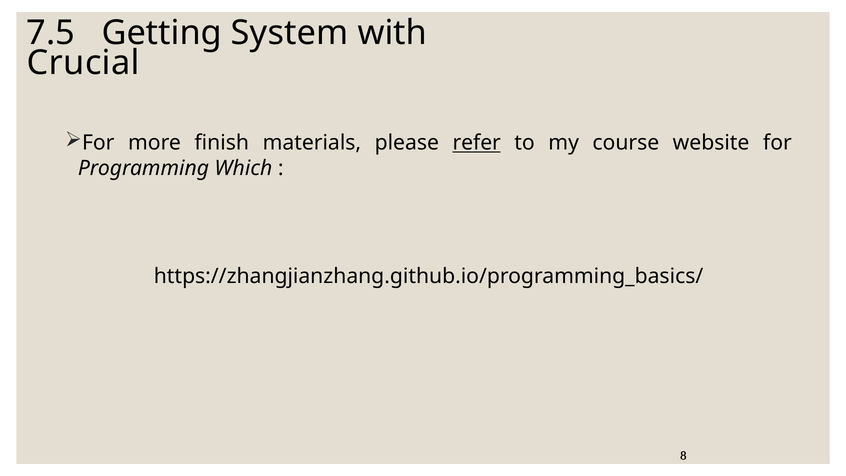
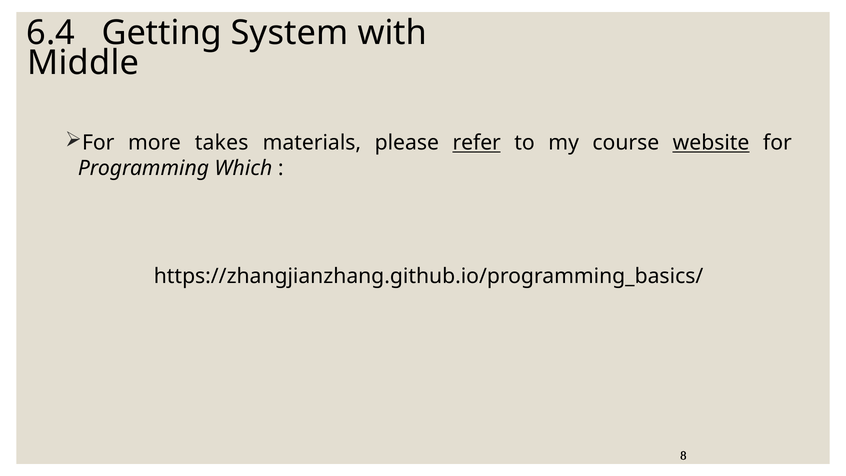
7.5: 7.5 -> 6.4 (51, 33)
Crucial: Crucial -> Middle (83, 63)
finish: finish -> takes (222, 143)
website underline: none -> present (711, 143)
